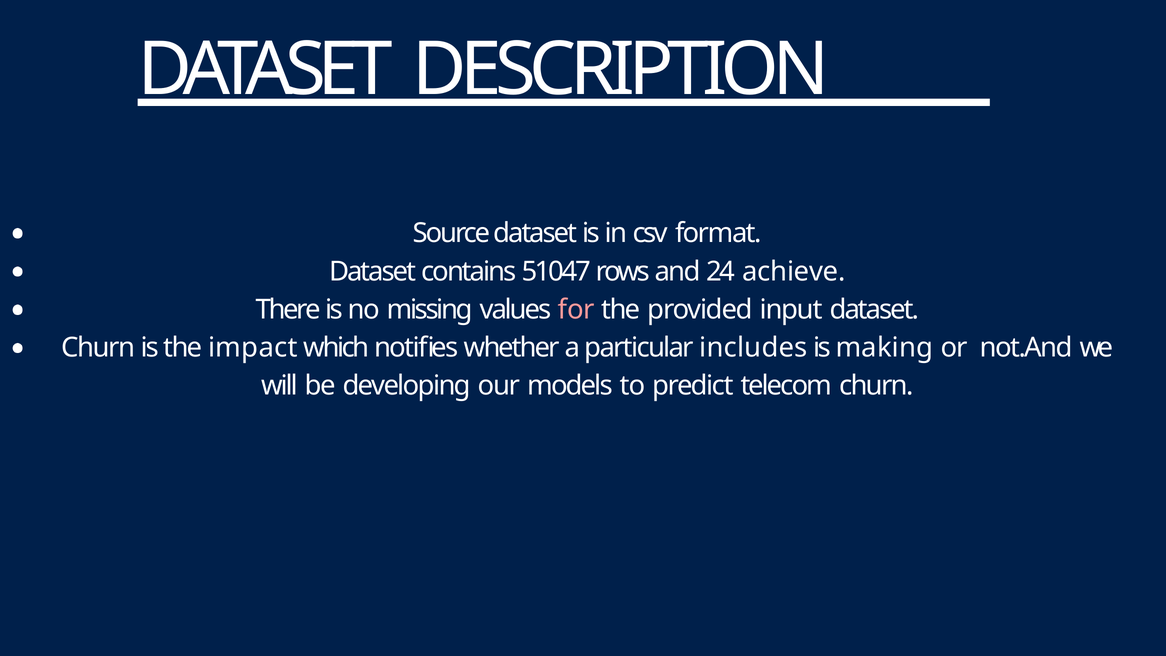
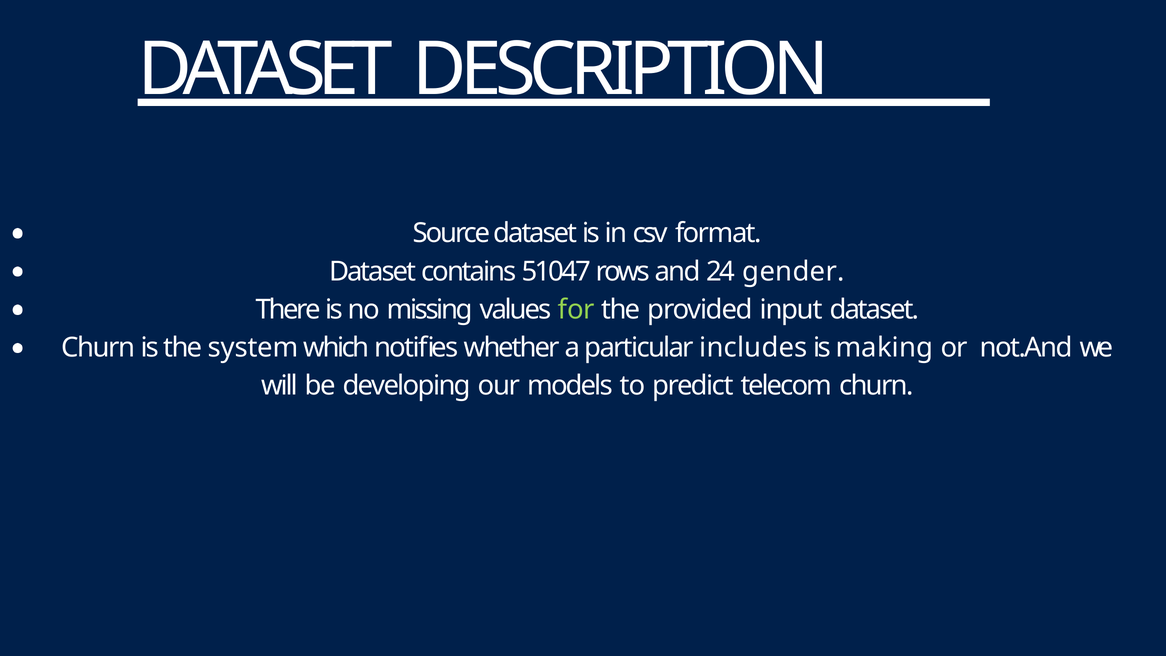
achieve: achieve -> gender (794, 271)
for colour: pink -> light green (576, 310)
impact: impact -> system (253, 348)
